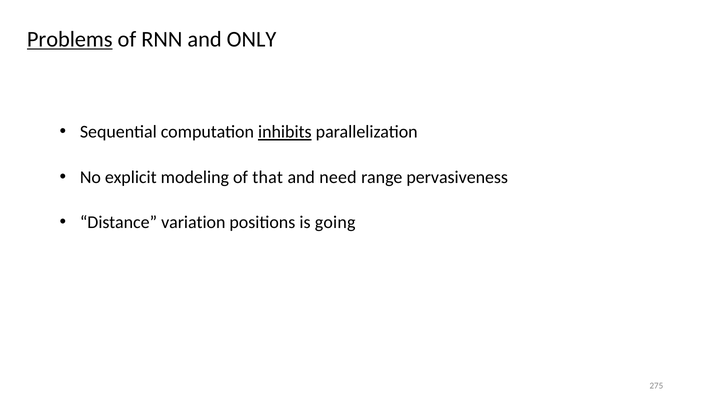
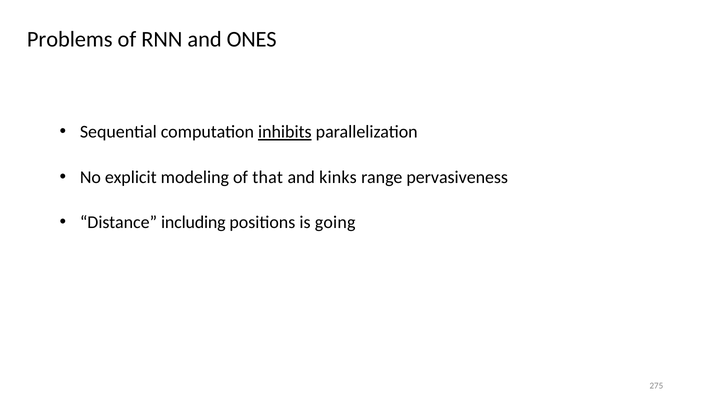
Problems underline: present -> none (70, 39)
ONLY: ONLY -> ONES (252, 39)
need: need -> kinks (338, 177)
variation: variation -> including (193, 222)
